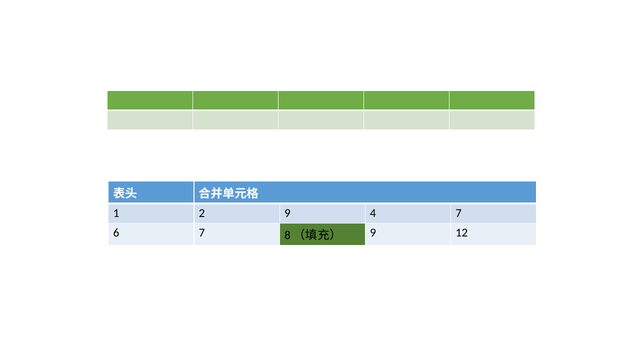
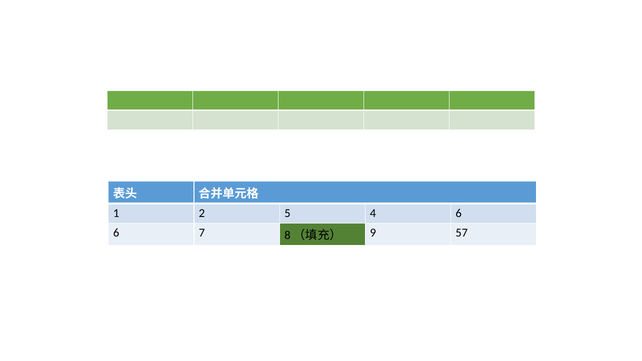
2 9: 9 -> 5 (287, 214)
4 7: 7 -> 6 (459, 214)
12: 12 -> 57 (462, 233)
